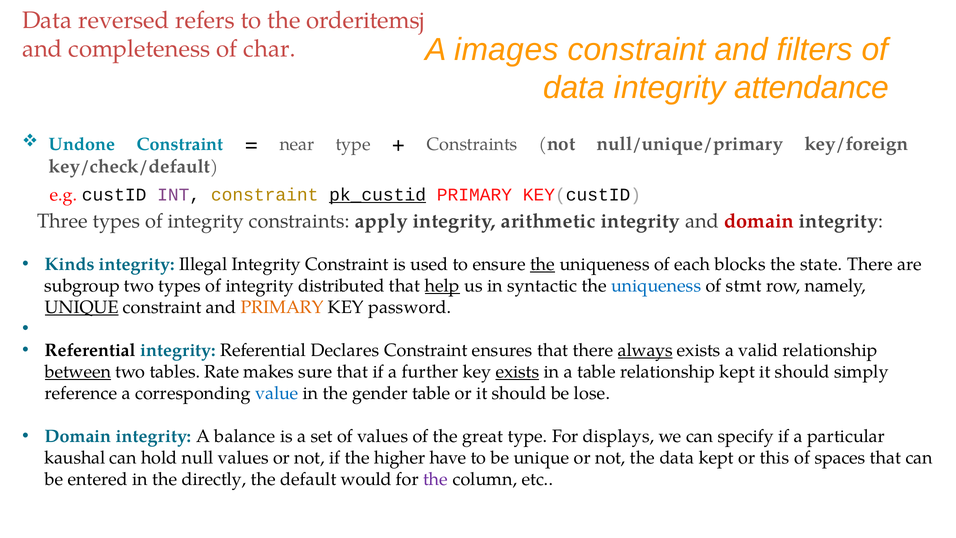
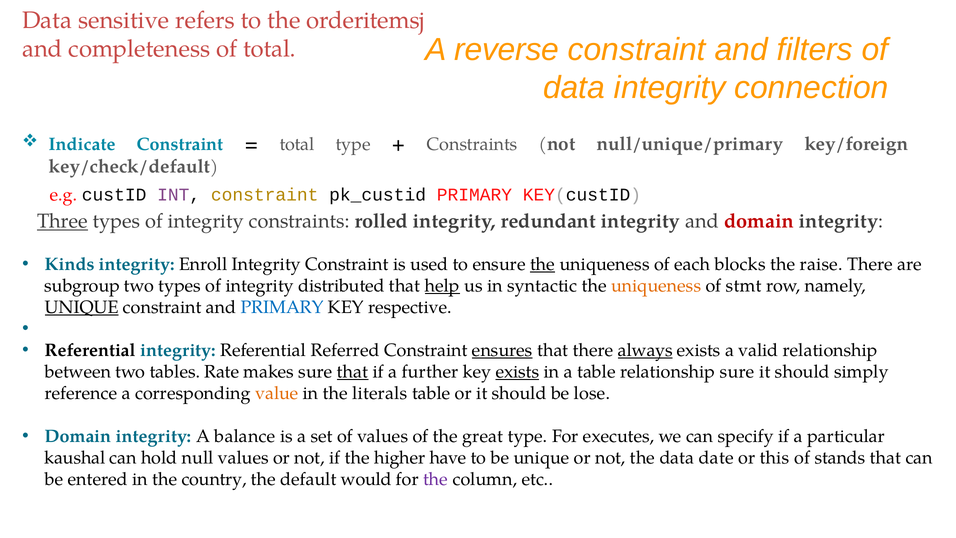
reversed: reversed -> sensitive (124, 20)
images: images -> reverse (507, 50)
of char: char -> total (270, 49)
attendance: attendance -> connection (811, 88)
Undone: Undone -> Indicate (82, 144)
near: near -> total (297, 144)
pk_custid underline: present -> none (378, 195)
Three underline: none -> present (62, 221)
apply: apply -> rolled (381, 221)
arithmetic: arithmetic -> redundant (548, 221)
Illegal: Illegal -> Enroll (203, 264)
state: state -> raise (821, 264)
uniqueness colour: blue -> orange (656, 286)
PRIMARY colour: orange -> blue (282, 307)
password: password -> respective (410, 307)
Declares: Declares -> Referred (345, 350)
ensures underline: none -> present (502, 350)
between underline: present -> none (78, 372)
that underline: none -> present (353, 372)
relationship kept: kept -> sure (737, 372)
value colour: blue -> orange (277, 393)
gender: gender -> literals (380, 393)
displays: displays -> executes (619, 436)
data kept: kept -> date (716, 458)
spaces: spaces -> stands (840, 458)
directly: directly -> country (214, 479)
